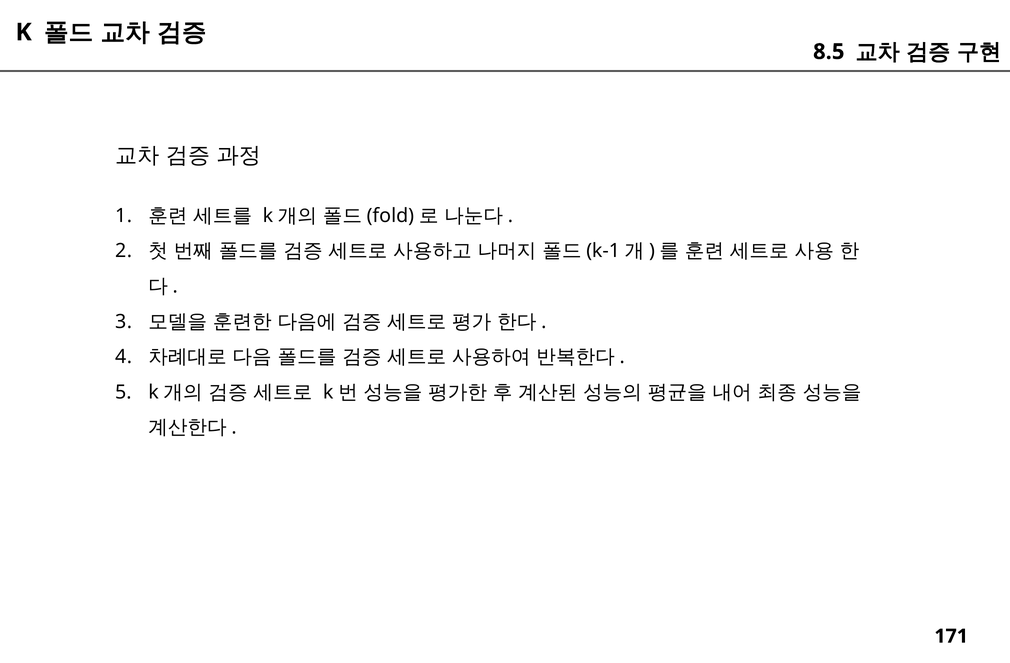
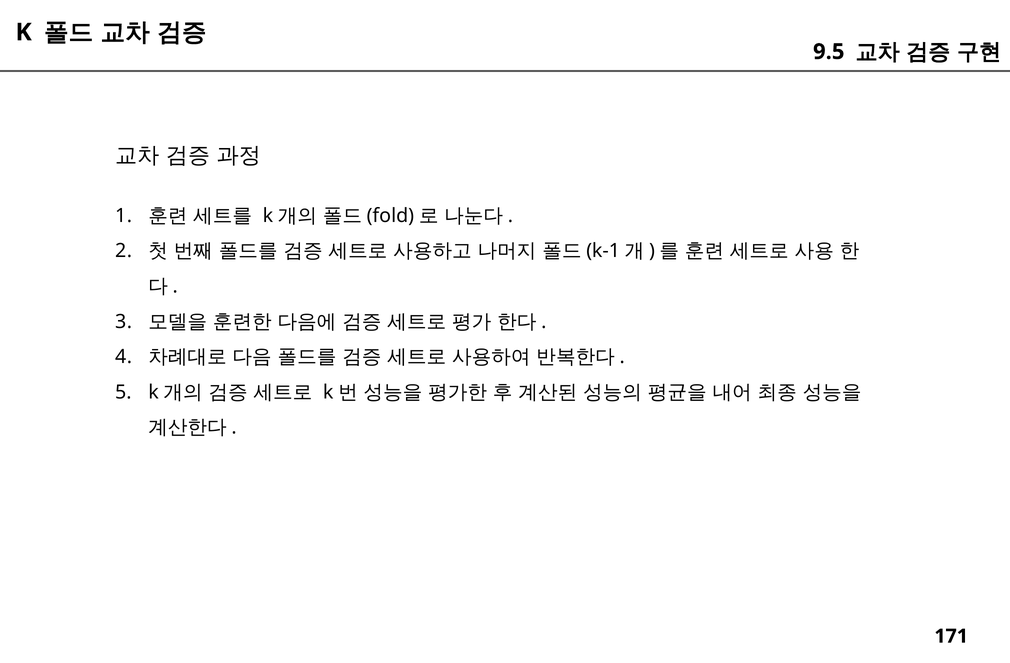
8.5: 8.5 -> 9.5 (829, 52)
